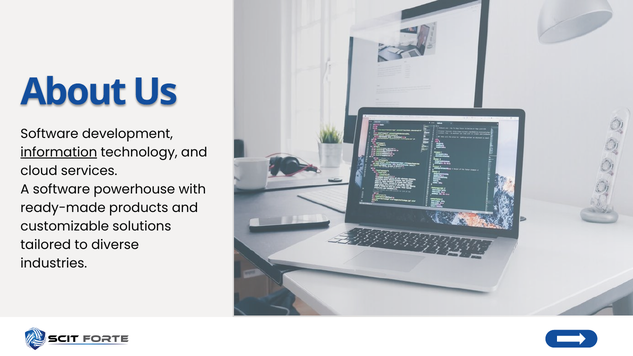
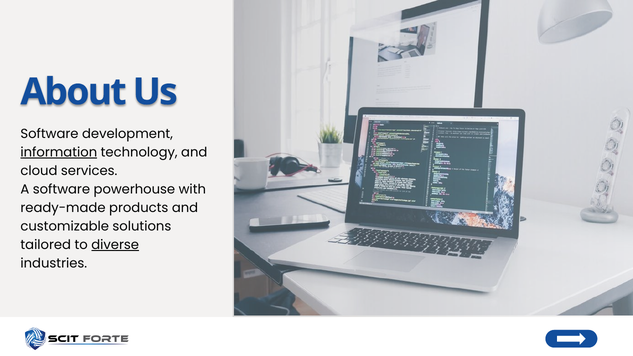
diverse underline: none -> present (115, 245)
